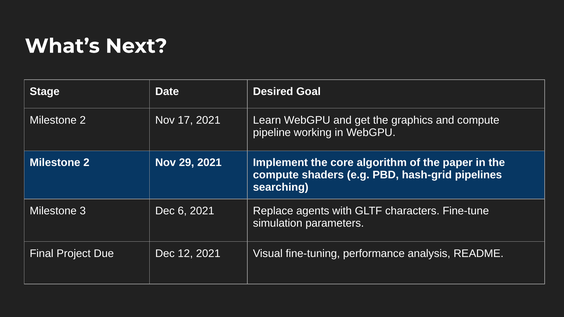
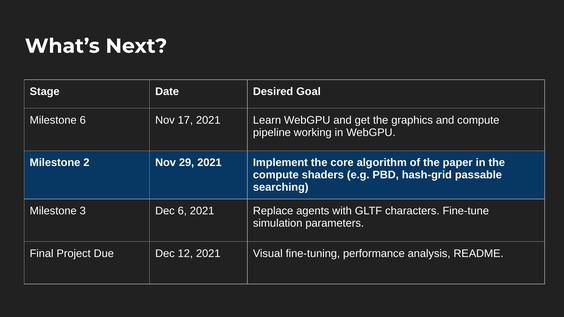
2: 2 -> 6 (83, 120)
pipelines: pipelines -> passable (478, 175)
